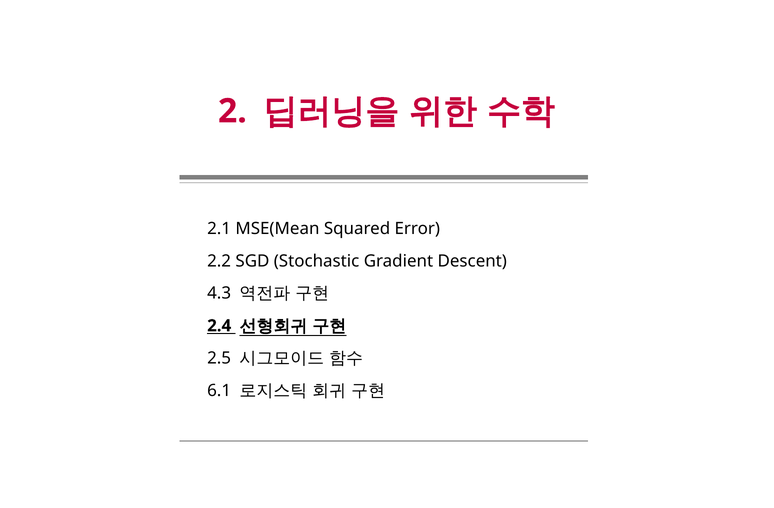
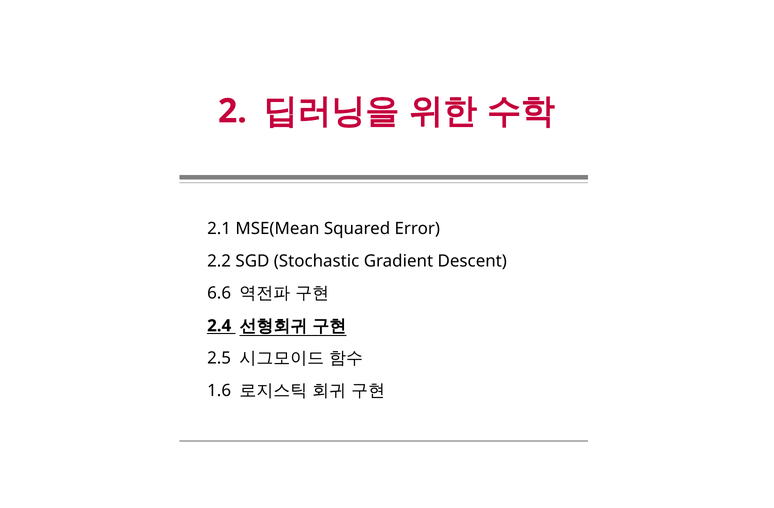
4.3: 4.3 -> 6.6 (219, 294)
6.1: 6.1 -> 1.6 (219, 391)
